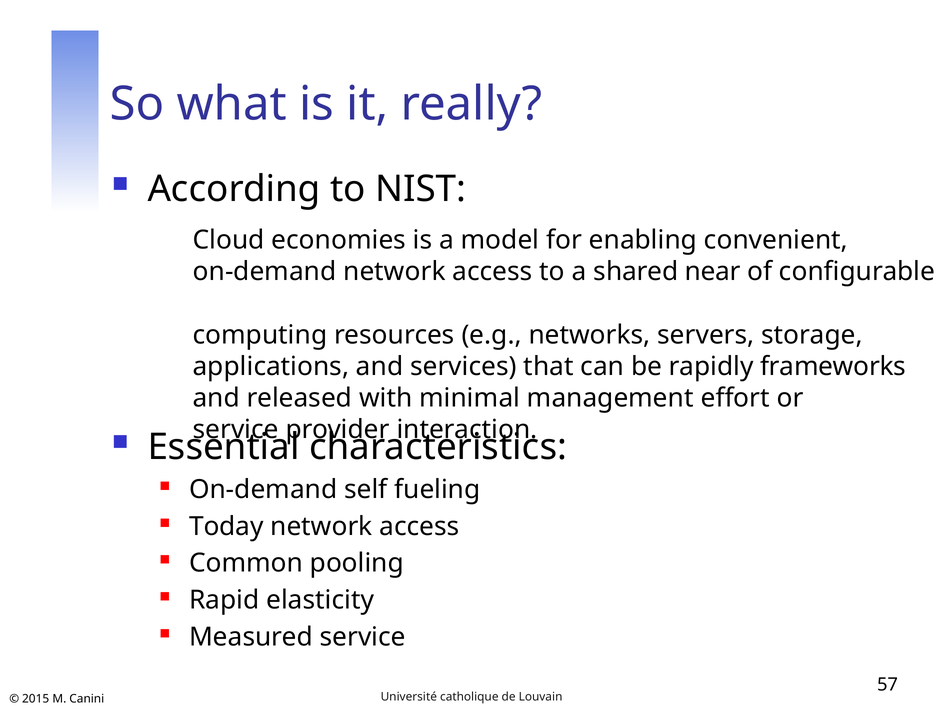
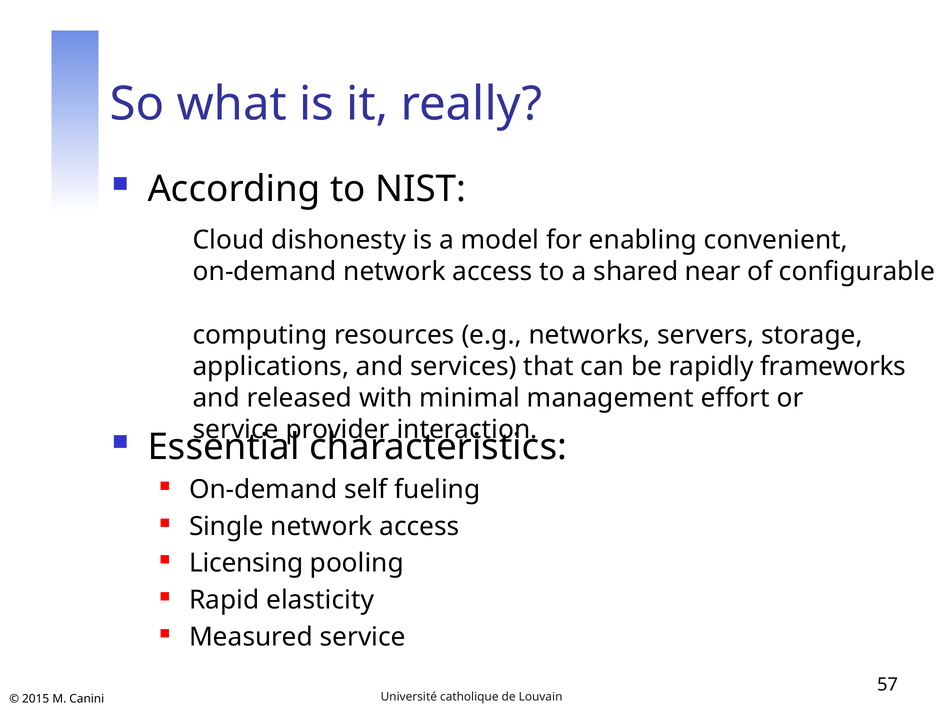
economies: economies -> dishonesty (339, 240)
Today: Today -> Single (226, 527)
Common: Common -> Licensing (246, 564)
